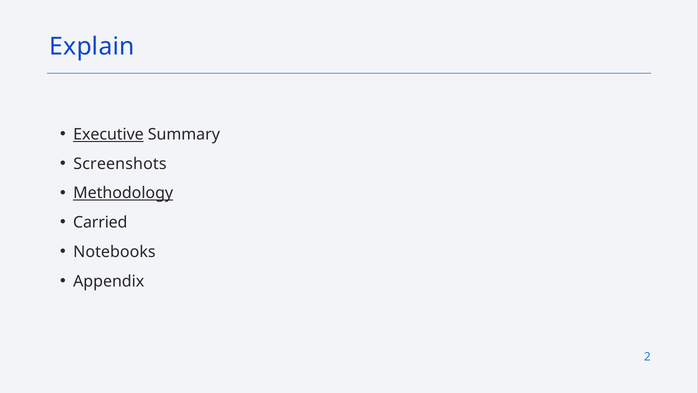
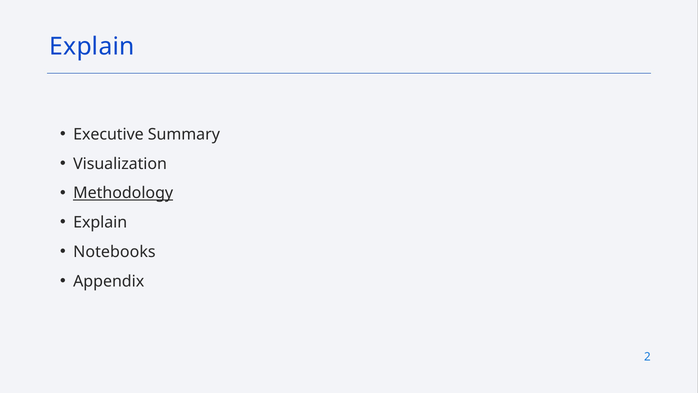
Executive underline: present -> none (108, 134)
Screenshots: Screenshots -> Visualization (120, 164)
Carried: Carried -> Explain (100, 222)
